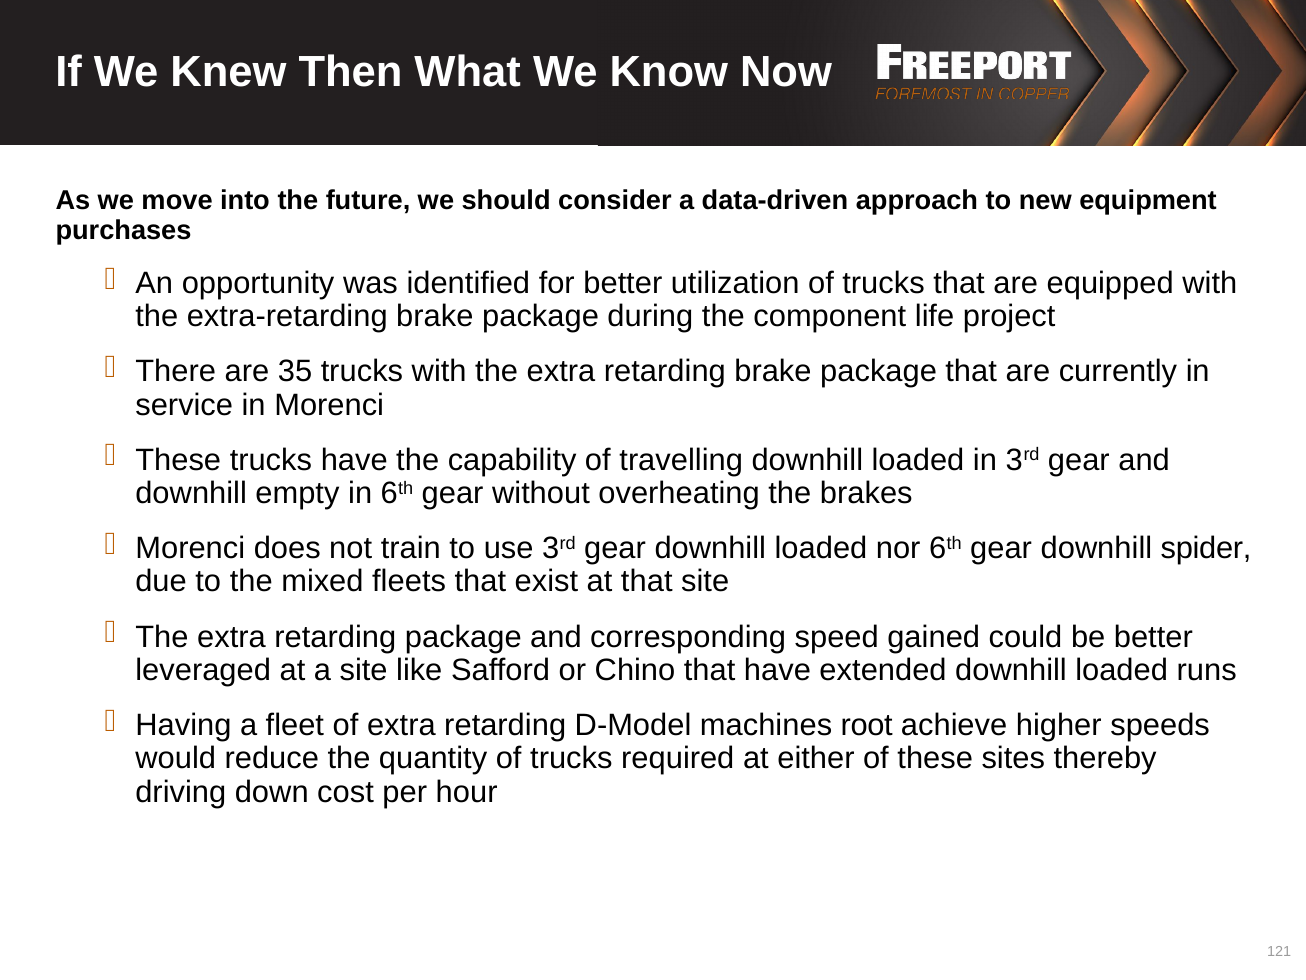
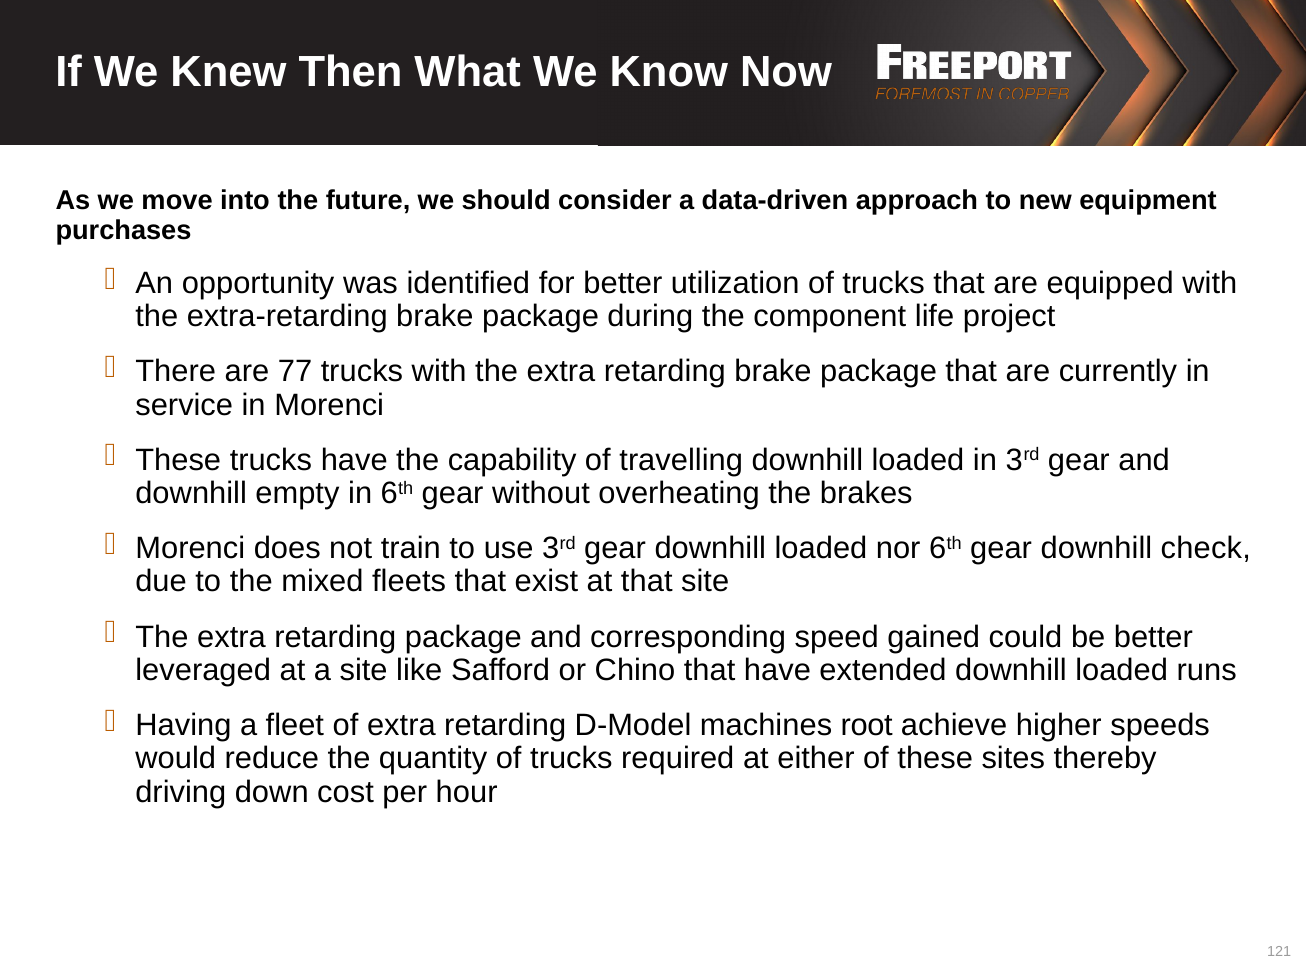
35: 35 -> 77 (295, 371)
spider: spider -> check (1206, 548)
